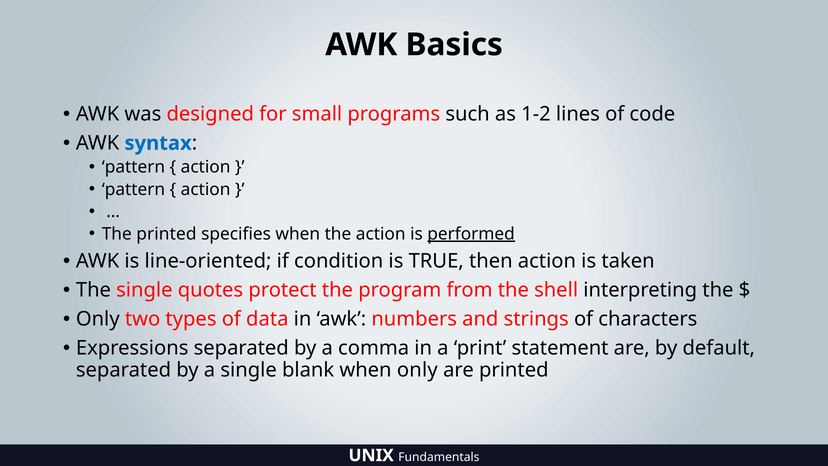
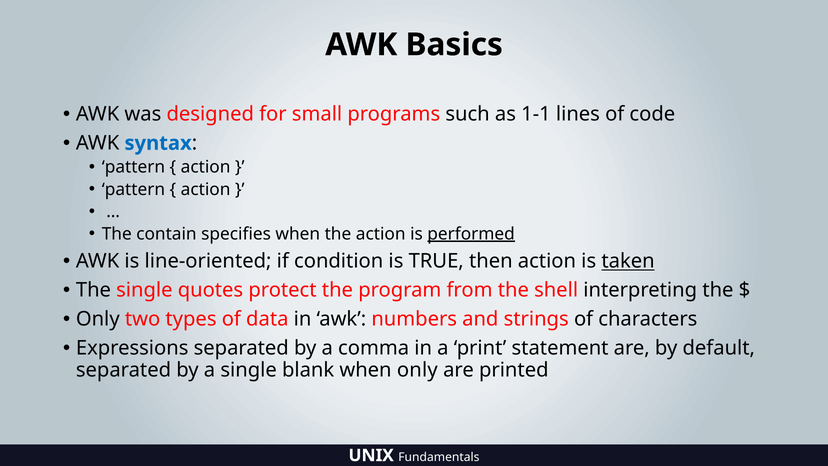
1-2: 1-2 -> 1-1 (536, 114)
The printed: printed -> contain (166, 234)
taken underline: none -> present (628, 261)
